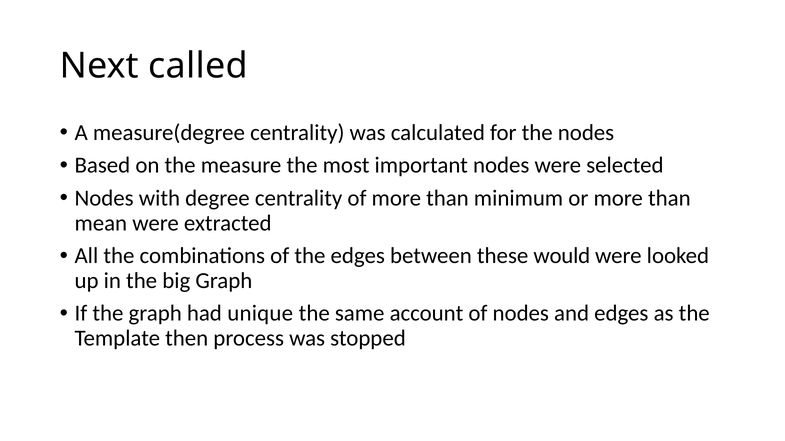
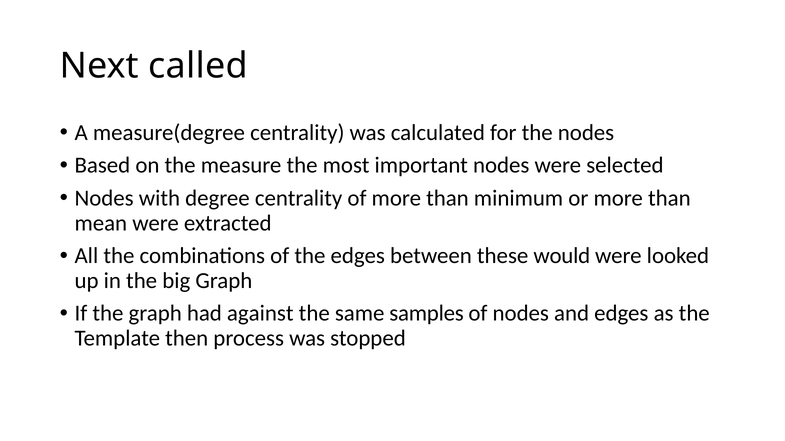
unique: unique -> against (260, 314)
account: account -> samples (427, 314)
